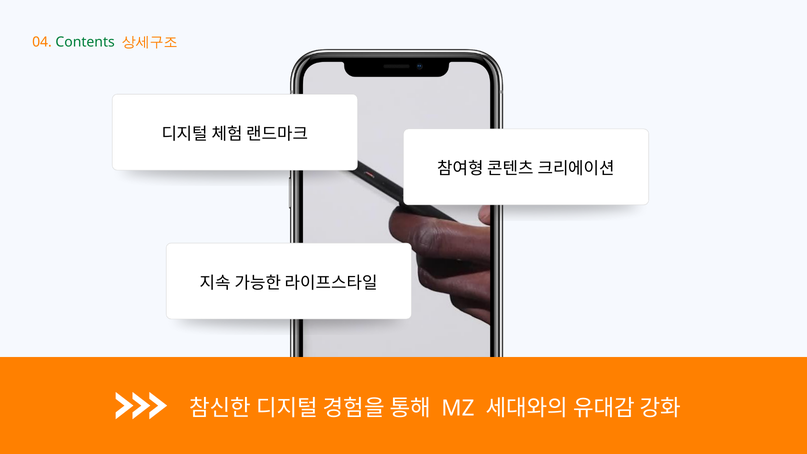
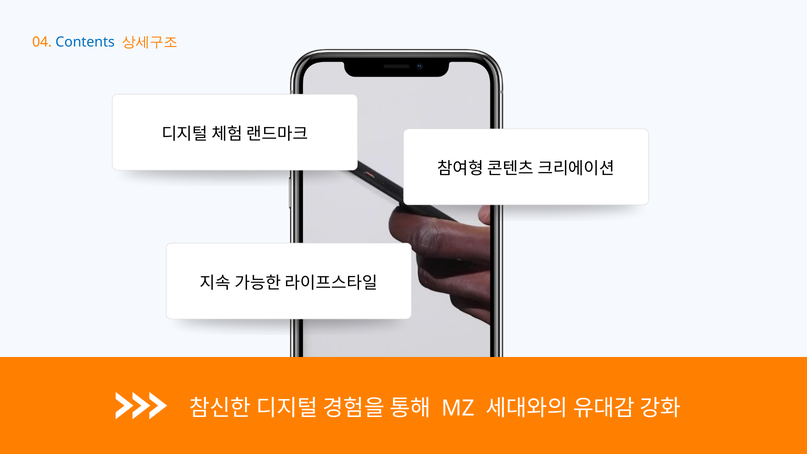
Contents colour: green -> blue (85, 42)
